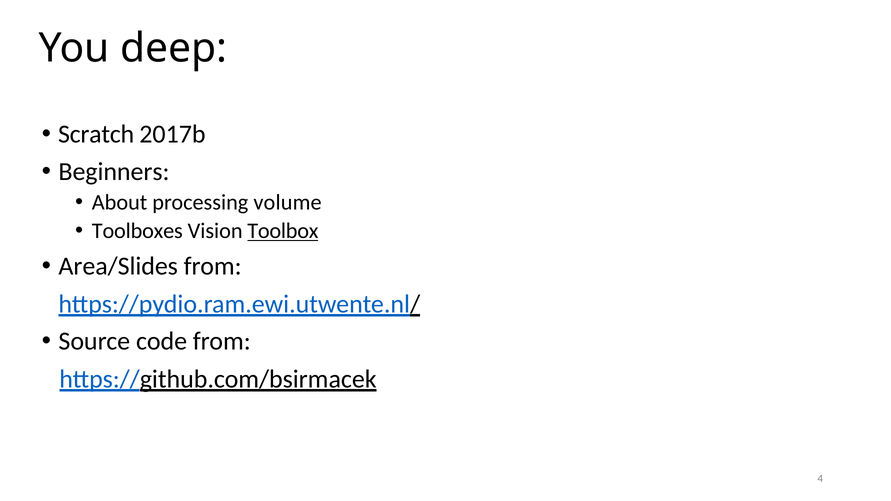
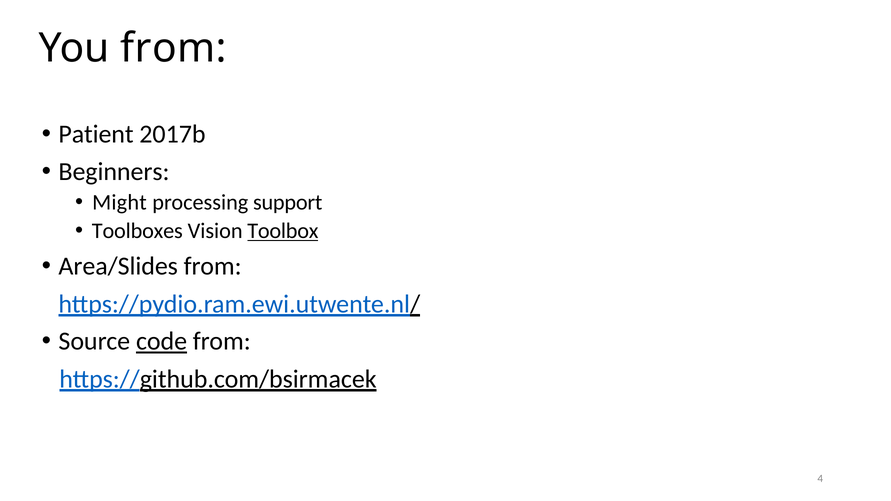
You deep: deep -> from (174, 48)
Scratch: Scratch -> Patient (96, 134)
About: About -> Might (119, 202)
volume: volume -> support (288, 202)
code underline: none -> present (162, 341)
